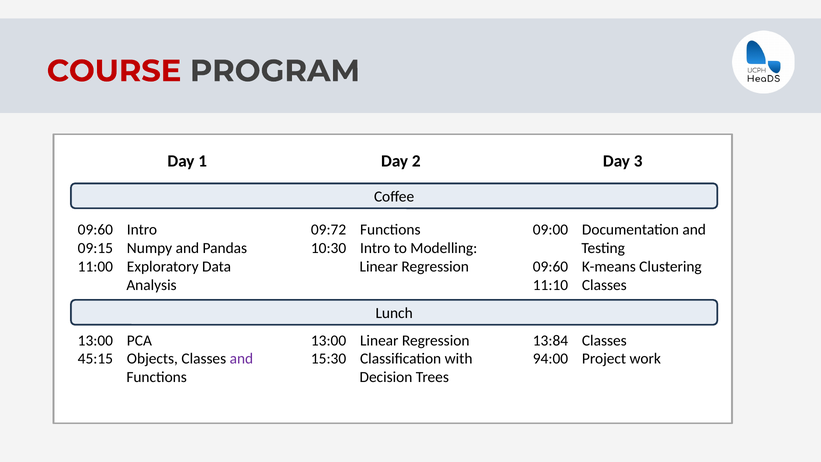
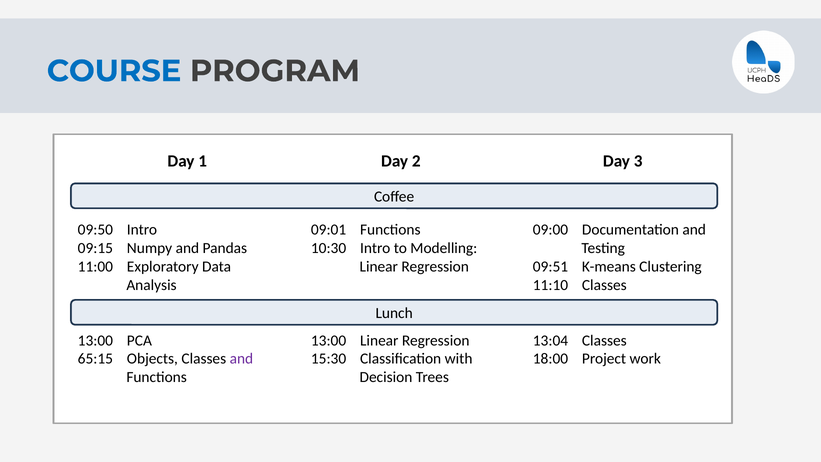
COURSE colour: red -> blue (114, 71)
09:60: 09:60 -> 09:50 (95, 229)
09:72: 09:72 -> 09:01 (329, 229)
09:60: 09:60 -> 09:51 (550, 266)
13:84: 13:84 -> 13:04 (550, 340)
45:15: 45:15 -> 65:15 (95, 359)
94:00: 94:00 -> 18:00 (550, 359)
